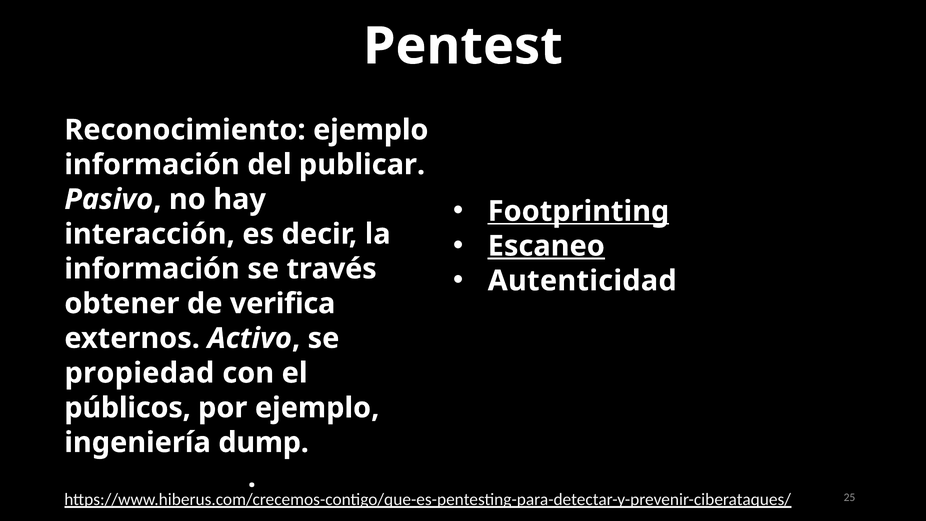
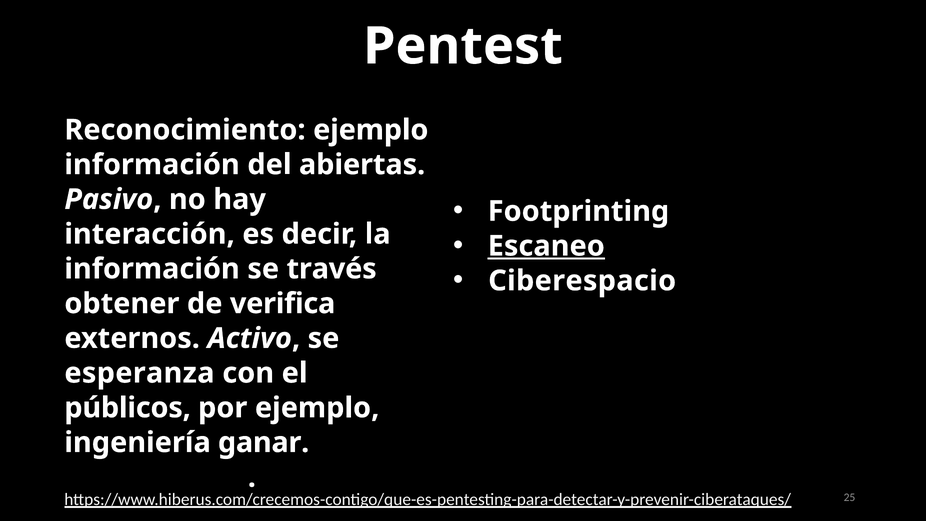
publicar: publicar -> abiertas (362, 165)
Footprinting underline: present -> none (578, 211)
Autenticidad: Autenticidad -> Ciberespacio (582, 281)
propiedad: propiedad -> esperanza (139, 373)
dump: dump -> ganar (264, 442)
